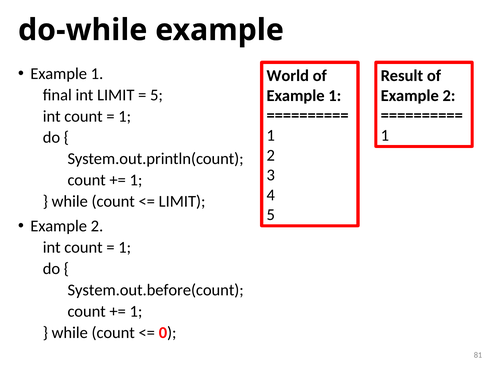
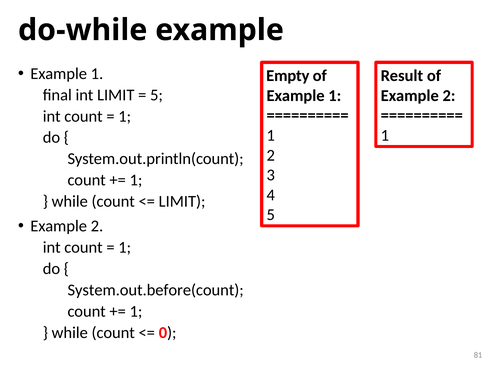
World: World -> Empty (288, 76)
